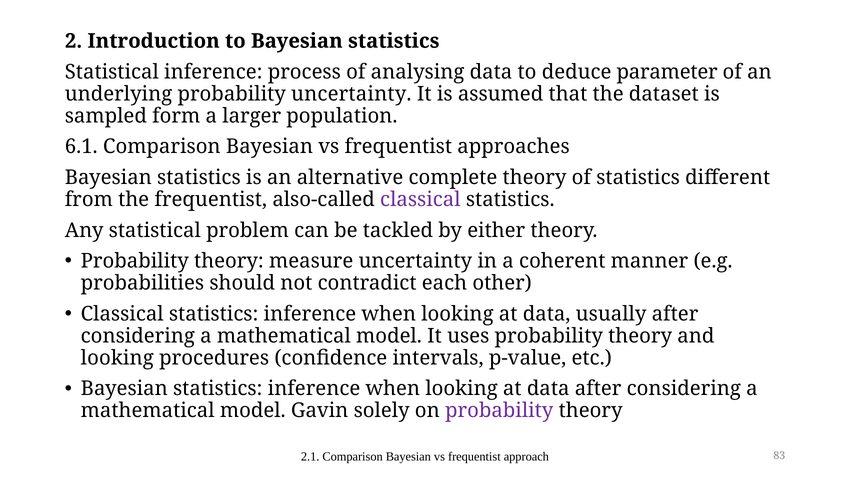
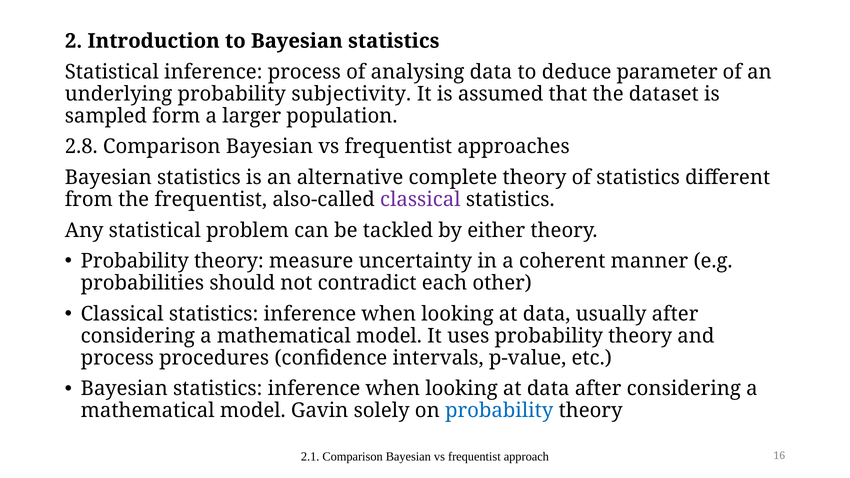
probability uncertainty: uncertainty -> subjectivity (351, 94)
6.1: 6.1 -> 2.8 (81, 147)
looking: looking -> process (117, 358)
probability colour: purple -> blue (499, 411)
83: 83 -> 16 (779, 456)
